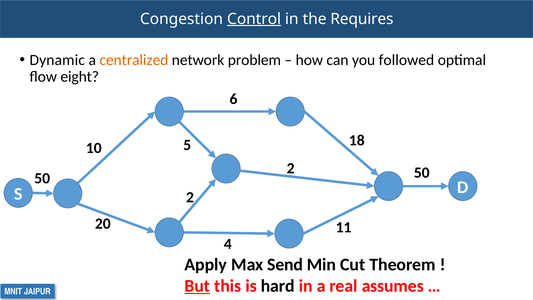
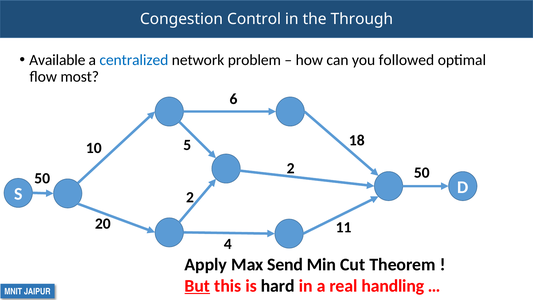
Control underline: present -> none (254, 19)
Requires: Requires -> Through (362, 19)
Dynamic: Dynamic -> Available (57, 60)
centralized colour: orange -> blue (134, 60)
eight: eight -> most (80, 77)
assumes: assumes -> handling (393, 286)
